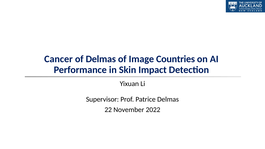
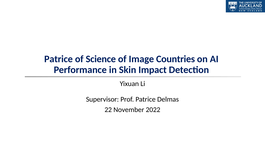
Cancer: Cancer -> Patrice (59, 59)
of Delmas: Delmas -> Science (101, 59)
